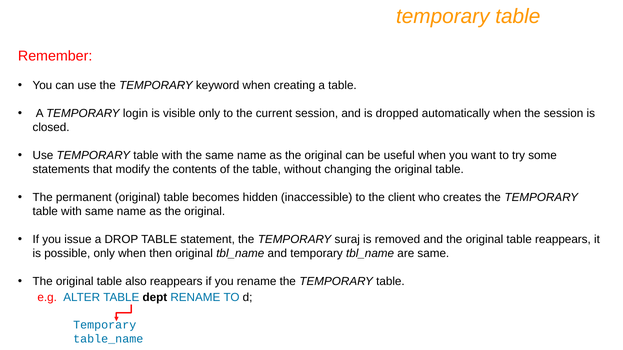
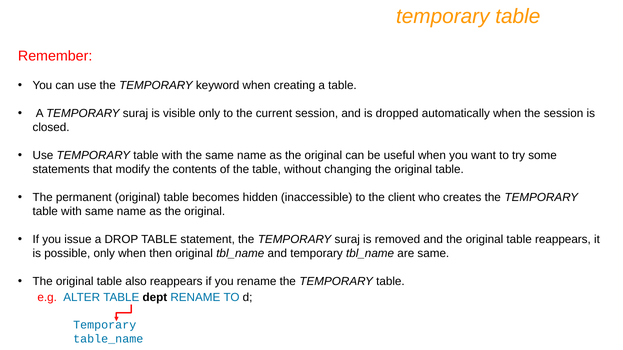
A TEMPORARY login: login -> suraj (136, 114)
